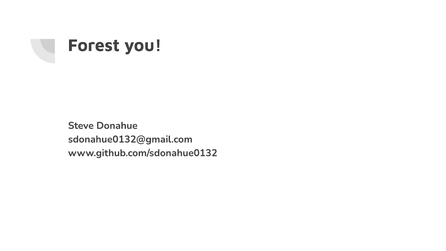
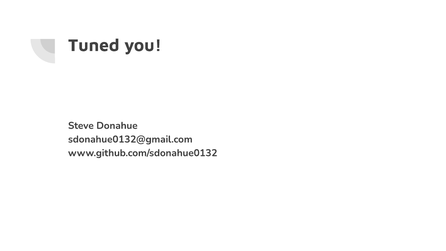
Forest: Forest -> Tuned (94, 45)
